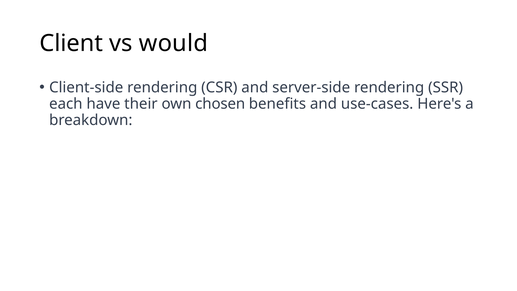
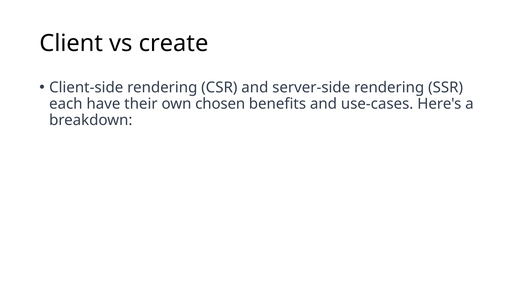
would: would -> create (174, 43)
